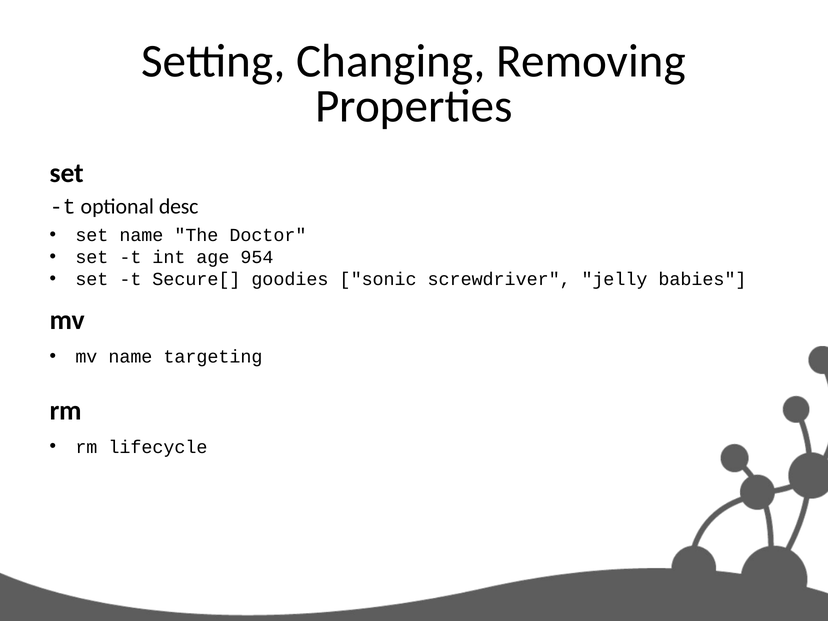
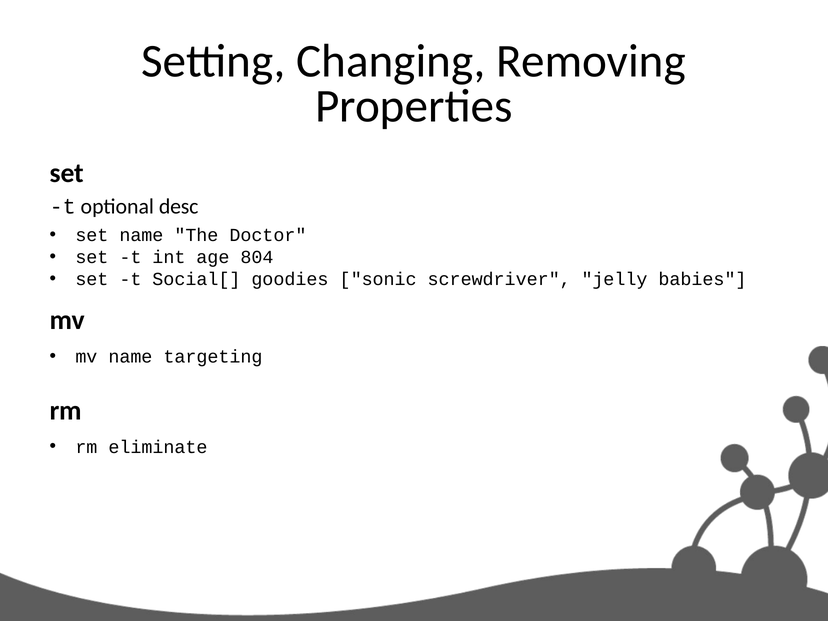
954: 954 -> 804 (257, 257)
Secure[: Secure[ -> Social[ (196, 279)
lifecycle: lifecycle -> eliminate (158, 447)
